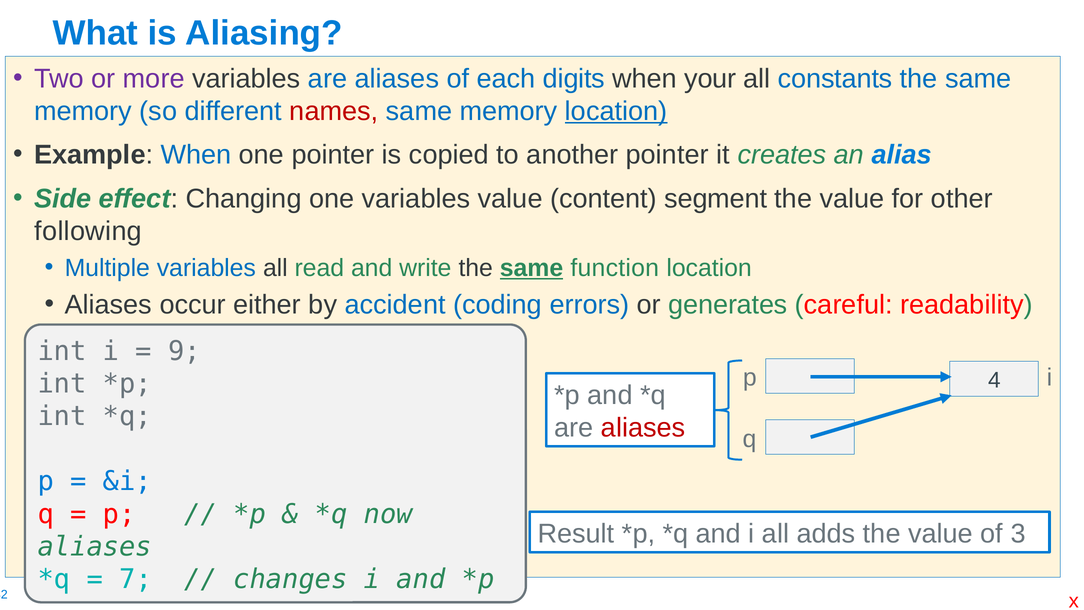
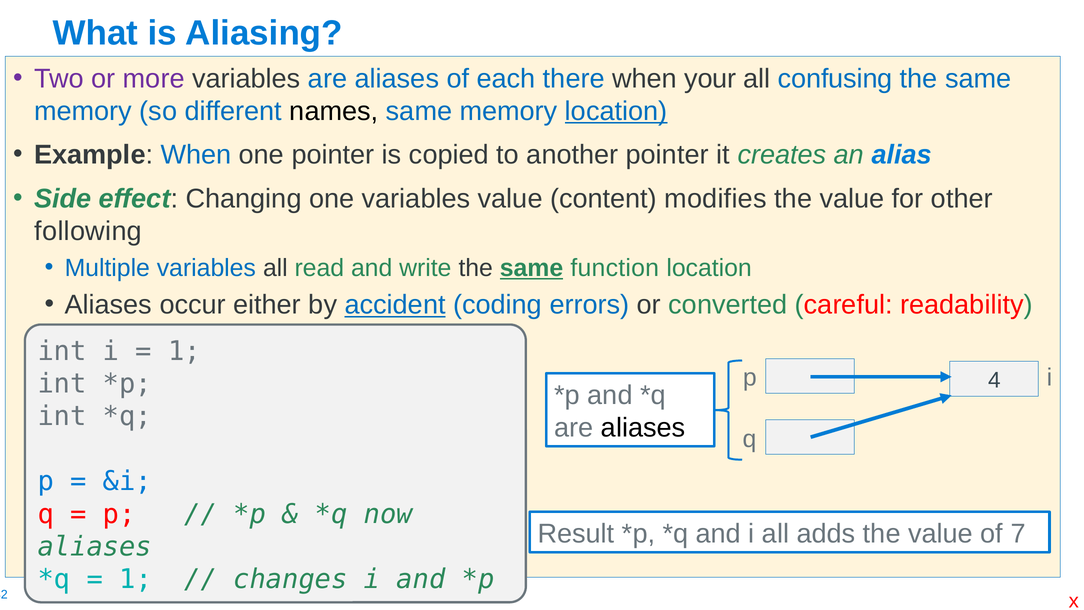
digits: digits -> there (574, 79)
constants: constants -> confusing (835, 79)
names colour: red -> black (334, 111)
segment: segment -> modifies (716, 199)
accident underline: none -> present (395, 305)
generates: generates -> converted (728, 305)
9: 9 -> 1 (184, 351)
aliases colour: red -> black (643, 428)
3: 3 -> 7 (1018, 534)
7: 7 -> 1 (136, 579)
